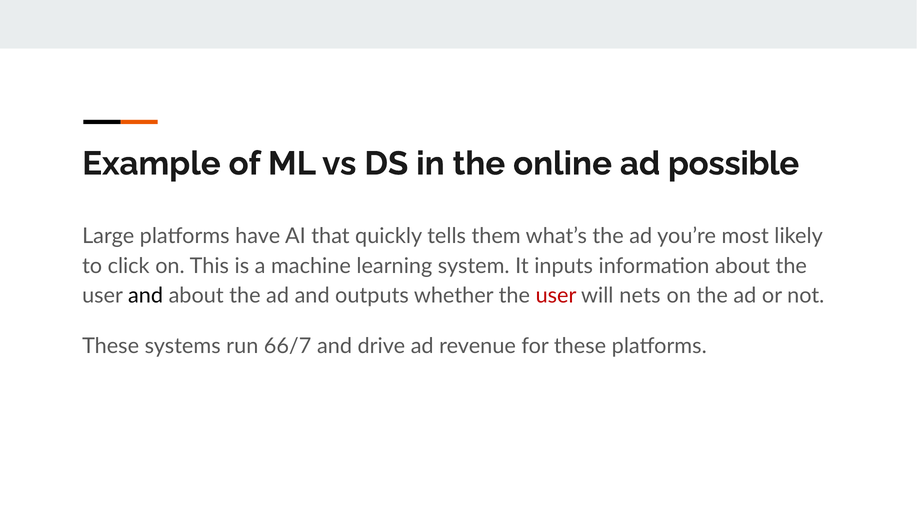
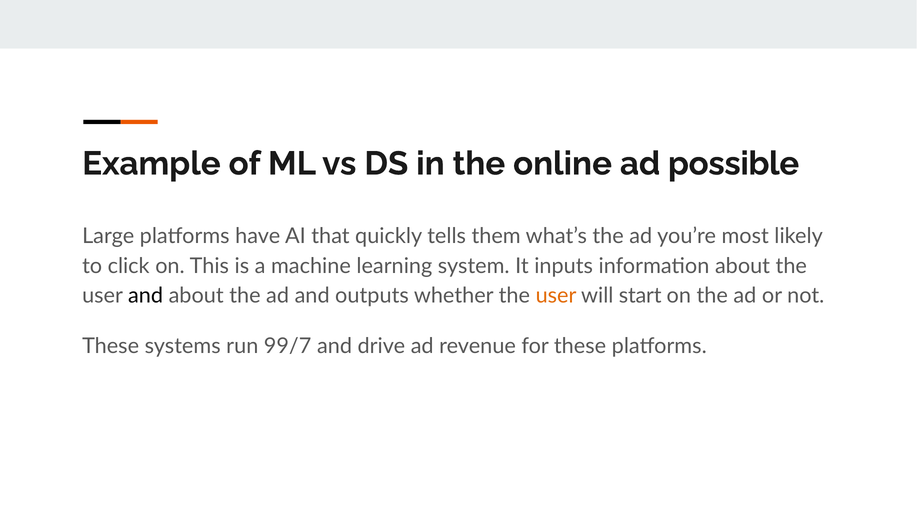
user colour: red -> orange (556, 296)
nets: nets -> start (640, 296)
66/7: 66/7 -> 99/7 (288, 346)
